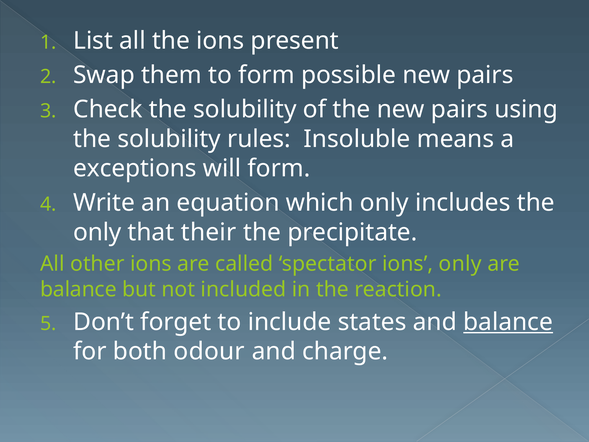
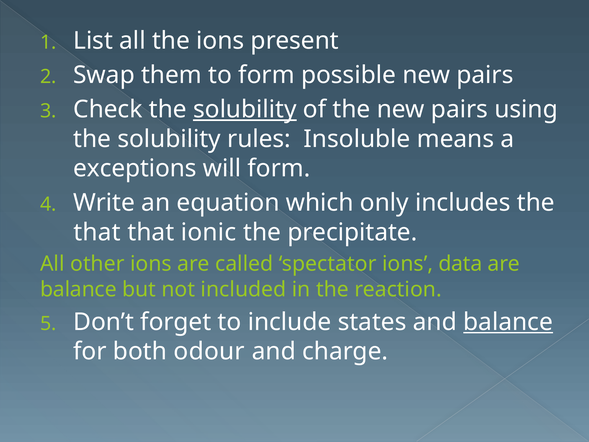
solubility underline: none -> present (245, 109)
only: only -> that (97, 232)
their: their -> ionic (209, 232)
ions only: only -> data (460, 264)
